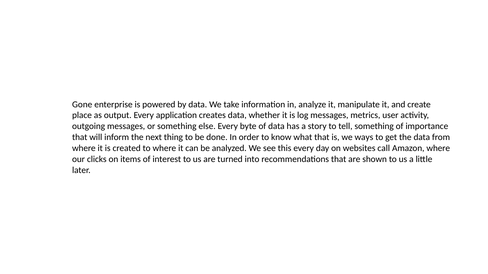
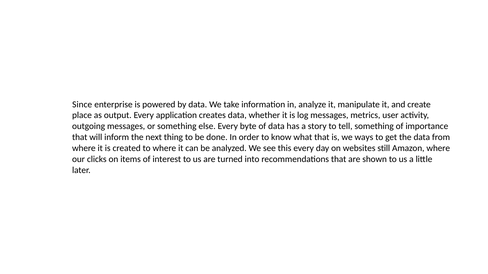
Gone: Gone -> Since (82, 105)
call: call -> still (384, 148)
